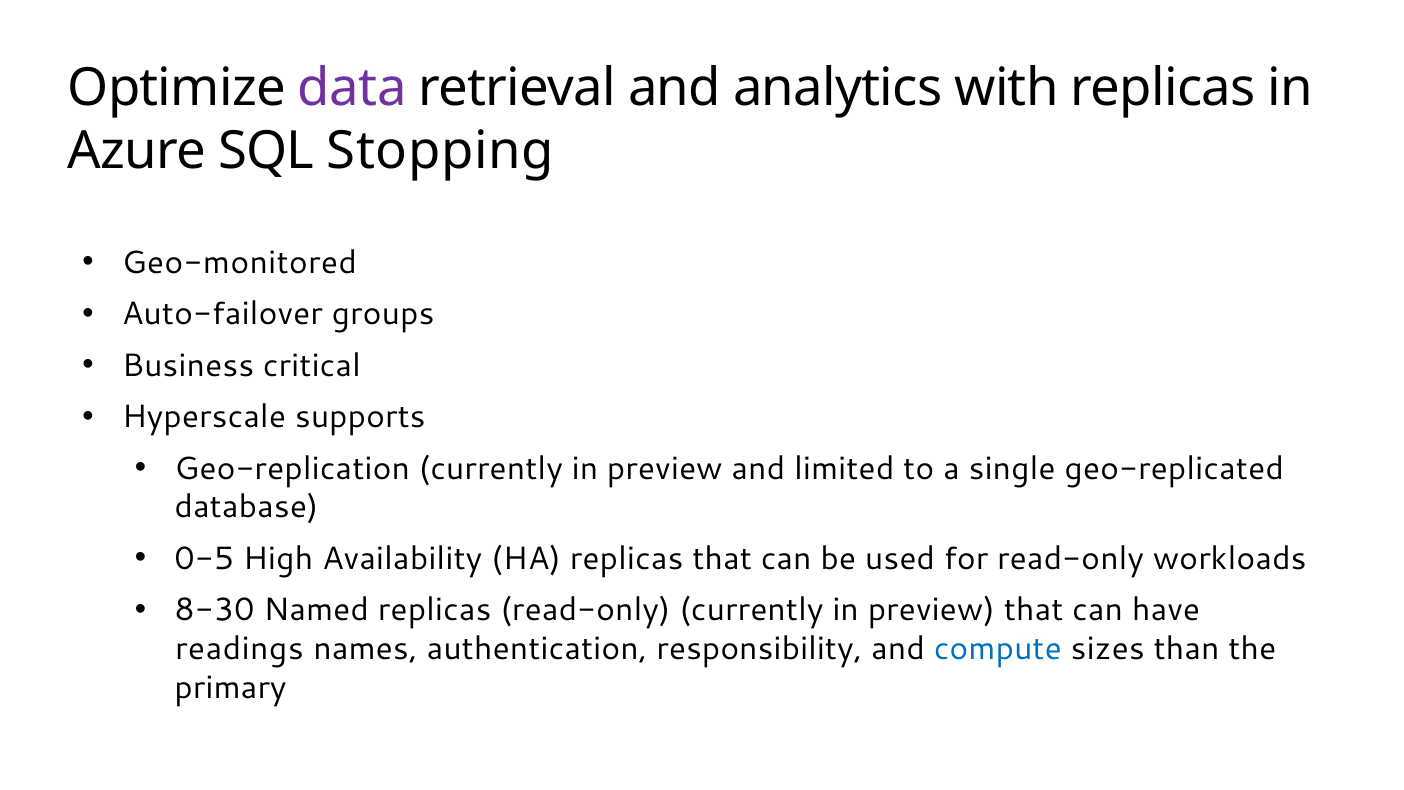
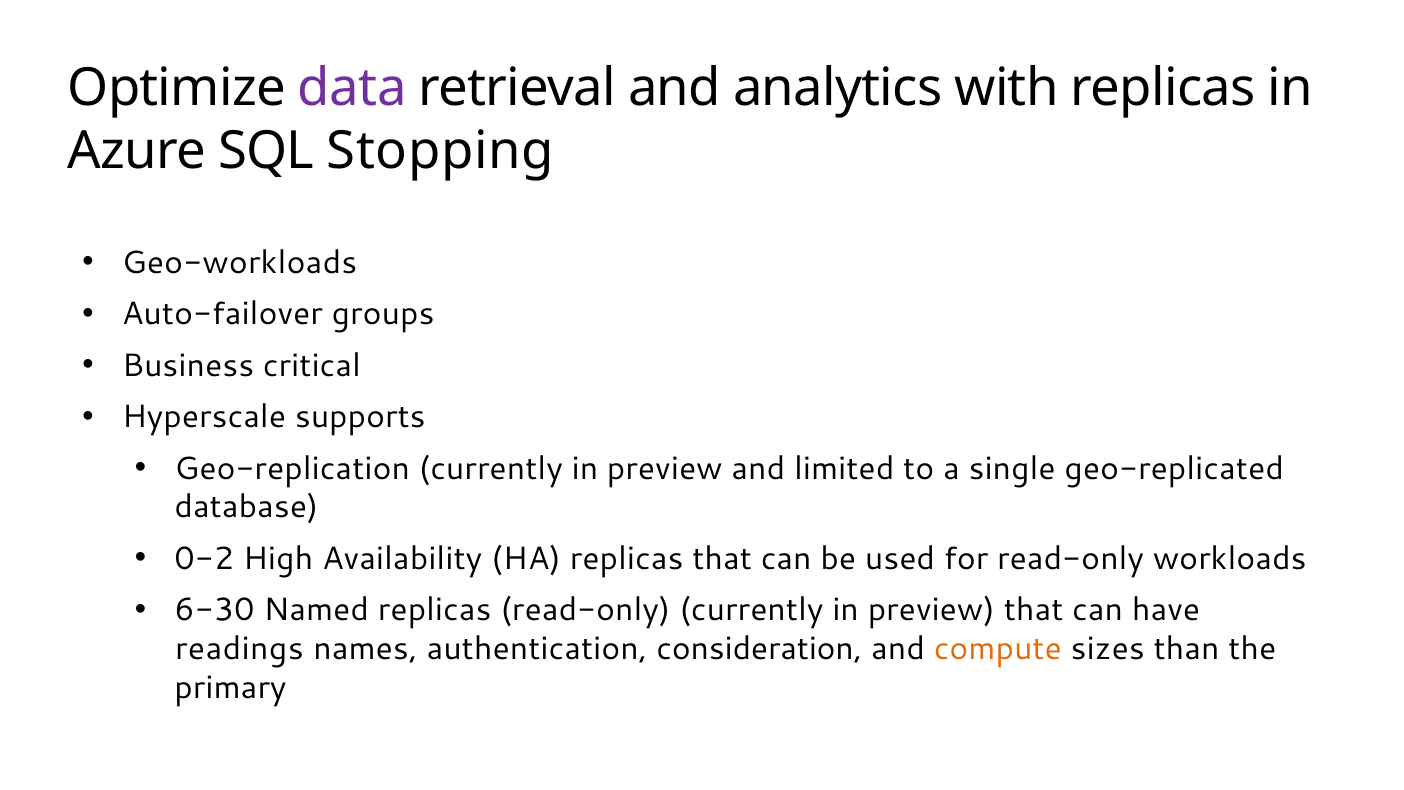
Geo-monitored: Geo-monitored -> Geo-workloads (240, 263)
0-5: 0-5 -> 0-2 (204, 559)
8-30: 8-30 -> 6-30 (214, 610)
responsibility: responsibility -> consideration (760, 649)
compute colour: blue -> orange (998, 649)
